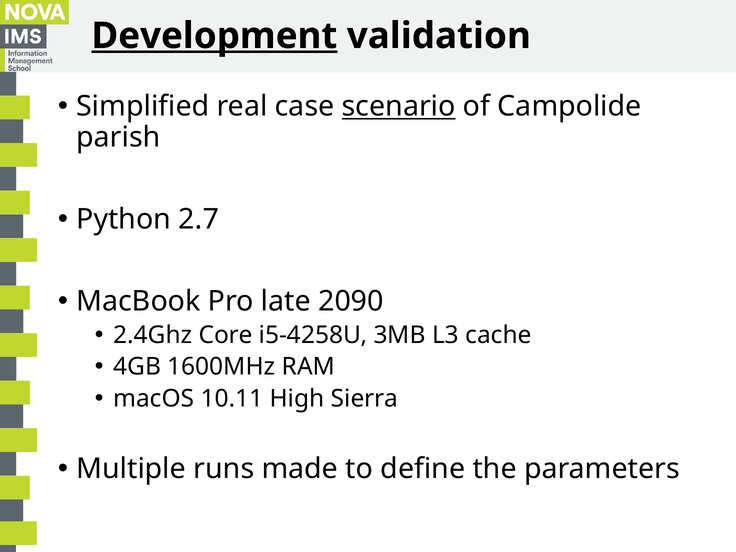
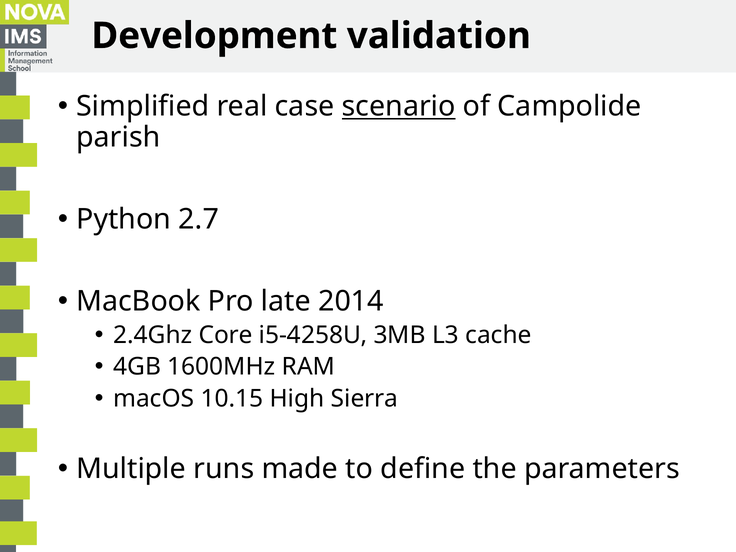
Development underline: present -> none (214, 36)
2090: 2090 -> 2014 (351, 301)
10.11: 10.11 -> 10.15 (232, 398)
